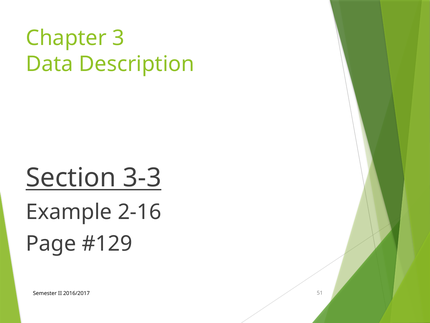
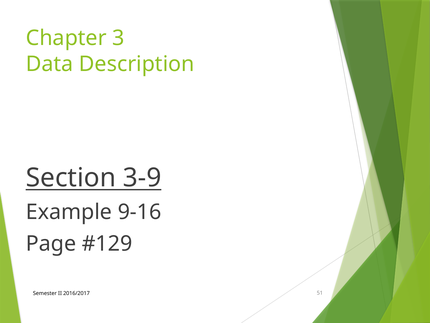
3-3: 3-3 -> 3-9 (142, 177)
2-16: 2-16 -> 9-16 (140, 212)
